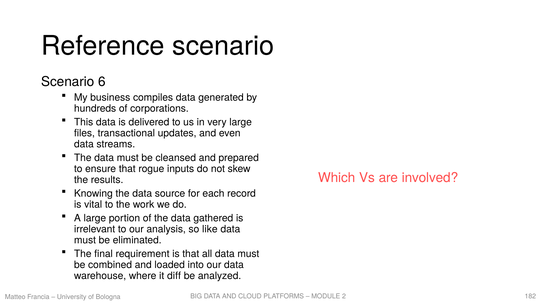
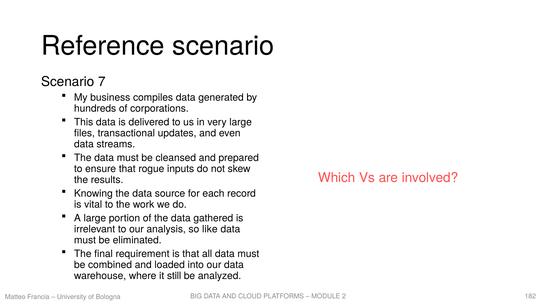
6: 6 -> 7 (102, 82)
diff: diff -> still (174, 275)
